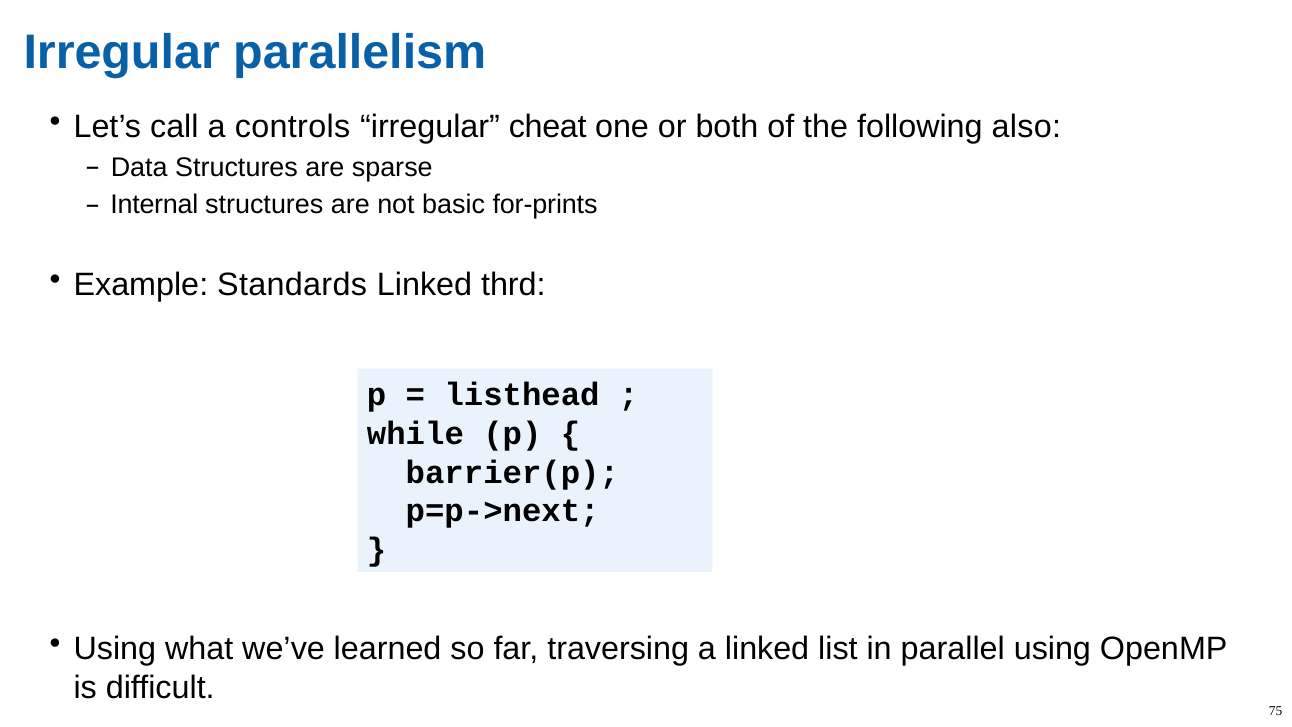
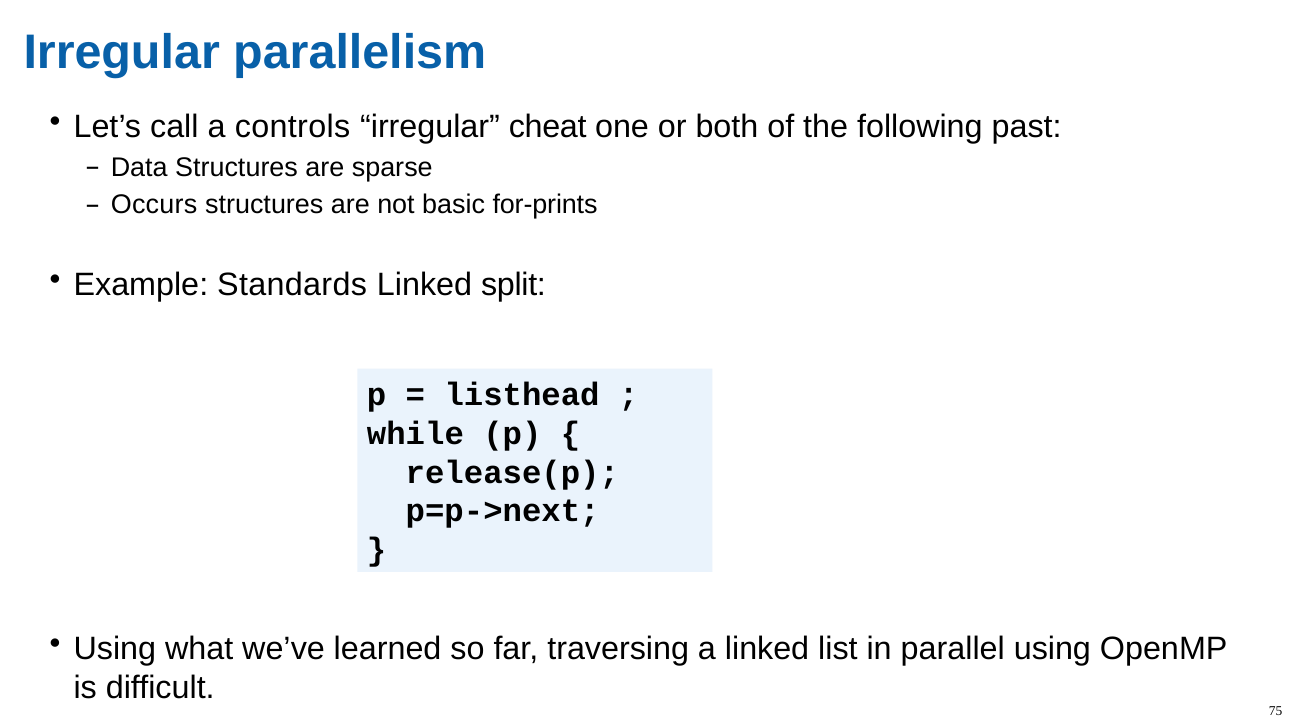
also: also -> past (1027, 127)
Internal: Internal -> Occurs (154, 205)
thrd: thrd -> split (513, 285)
barrier(p: barrier(p -> release(p (512, 472)
